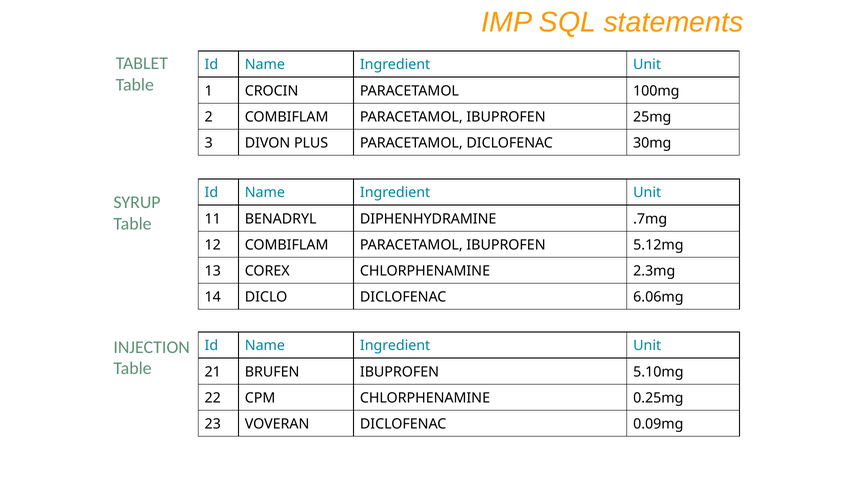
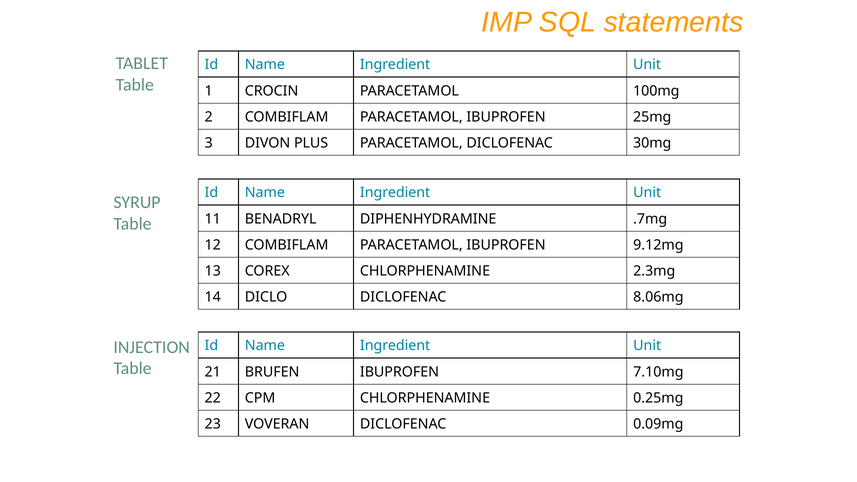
5.12mg: 5.12mg -> 9.12mg (658, 245)
6.06mg: 6.06mg -> 8.06mg (658, 297)
5.10mg: 5.10mg -> 7.10mg (658, 372)
